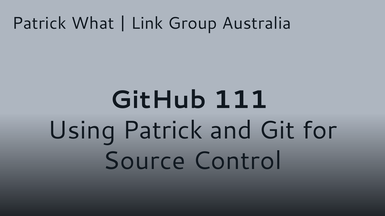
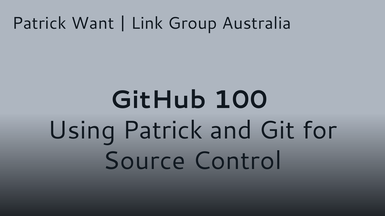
What: What -> Want (93, 23)
111: 111 -> 100 (241, 100)
